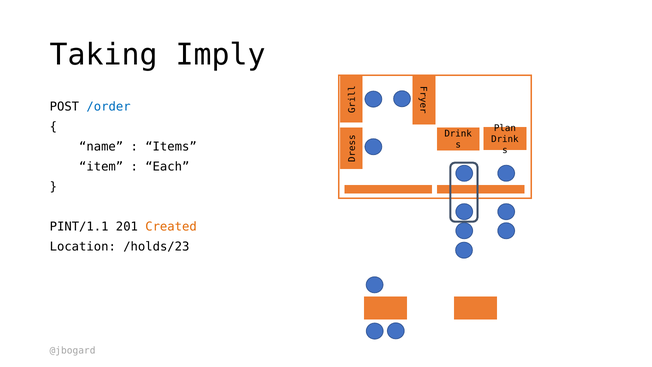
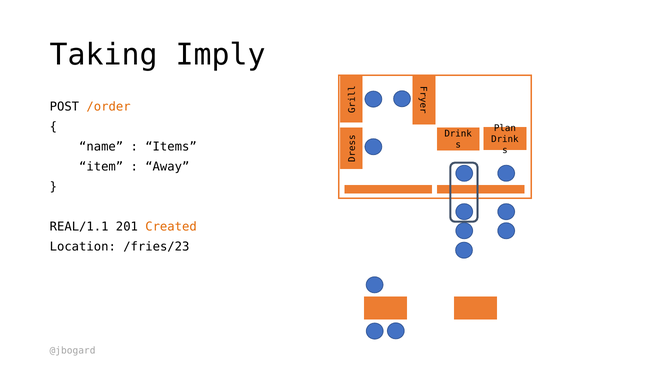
/order colour: blue -> orange (109, 107)
Each: Each -> Away (167, 167)
PINT/1.1: PINT/1.1 -> REAL/1.1 (79, 227)
/holds/23: /holds/23 -> /fries/23 (156, 247)
